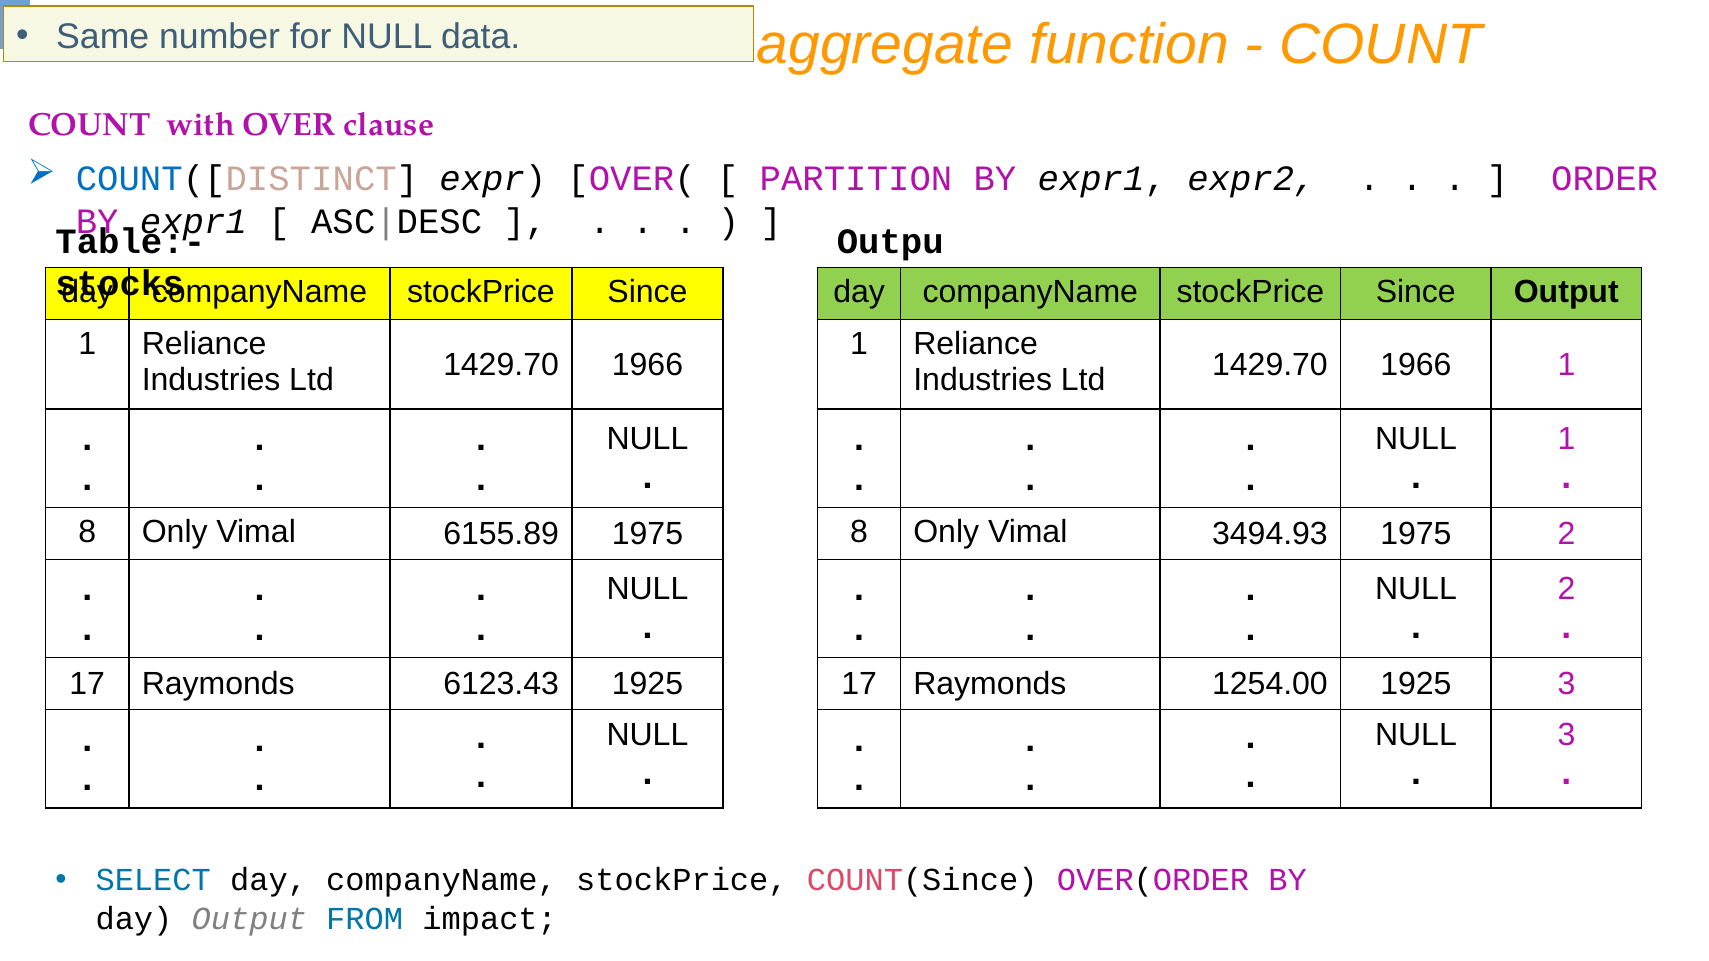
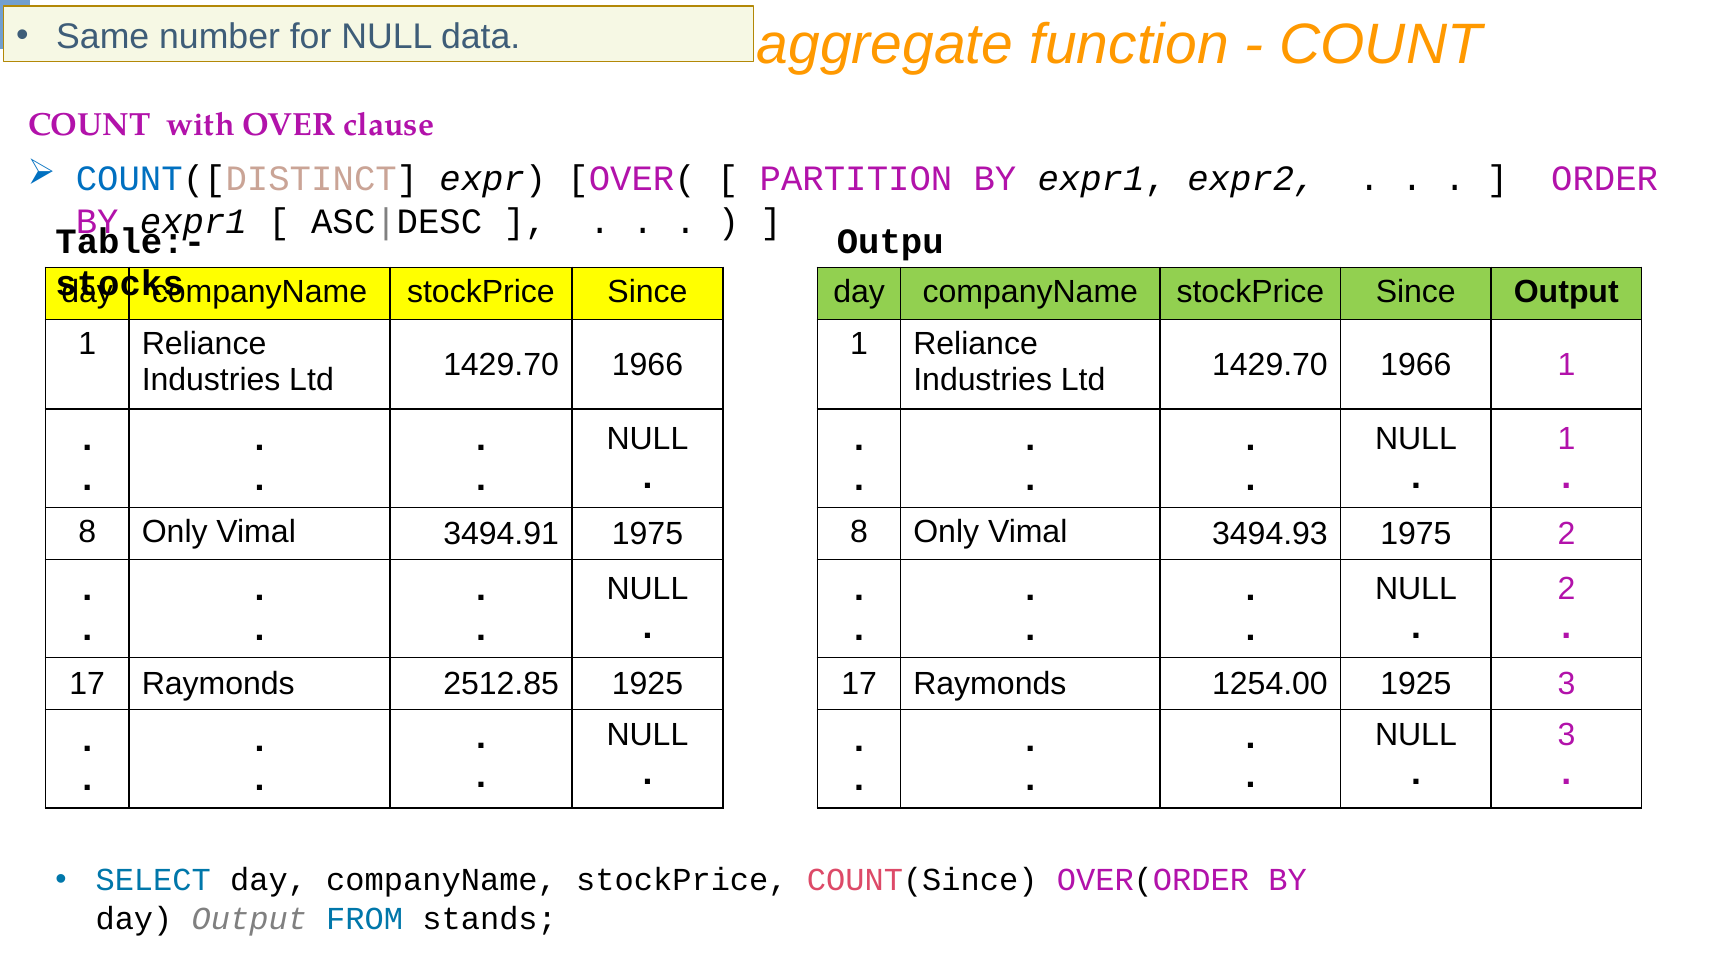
6155.89: 6155.89 -> 3494.91 (501, 534)
6123.43: 6123.43 -> 2512.85 (501, 684)
impact: impact -> stands (490, 919)
